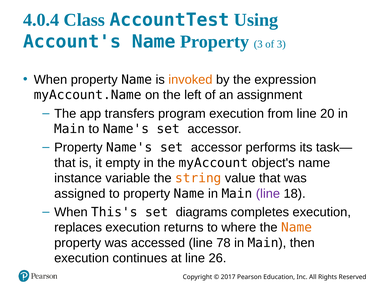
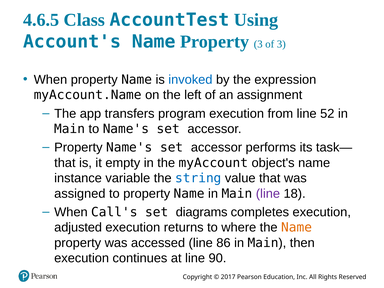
4.0.4: 4.0.4 -> 4.6.5 (41, 20)
invoked colour: orange -> blue (190, 80)
20: 20 -> 52 (327, 114)
string colour: orange -> blue (198, 178)
This's: This's -> Call's (114, 212)
replaces: replaces -> adjusted (78, 227)
78: 78 -> 86 (223, 243)
26: 26 -> 90 (217, 258)
